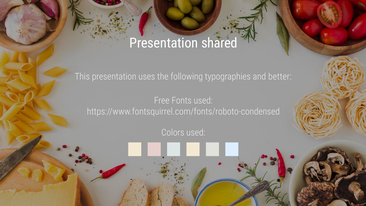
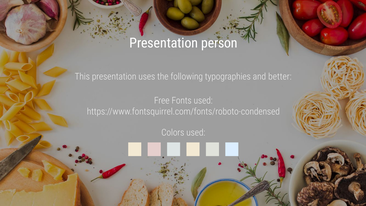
shared: shared -> person (219, 43)
